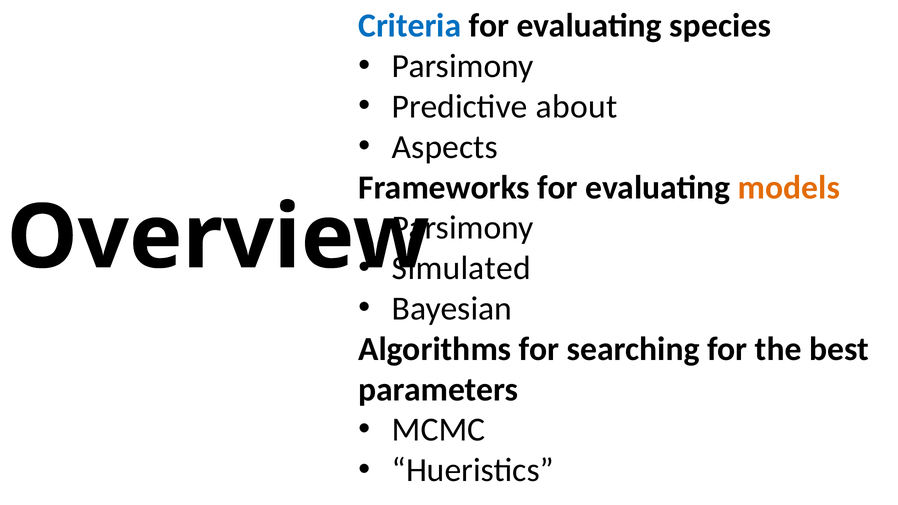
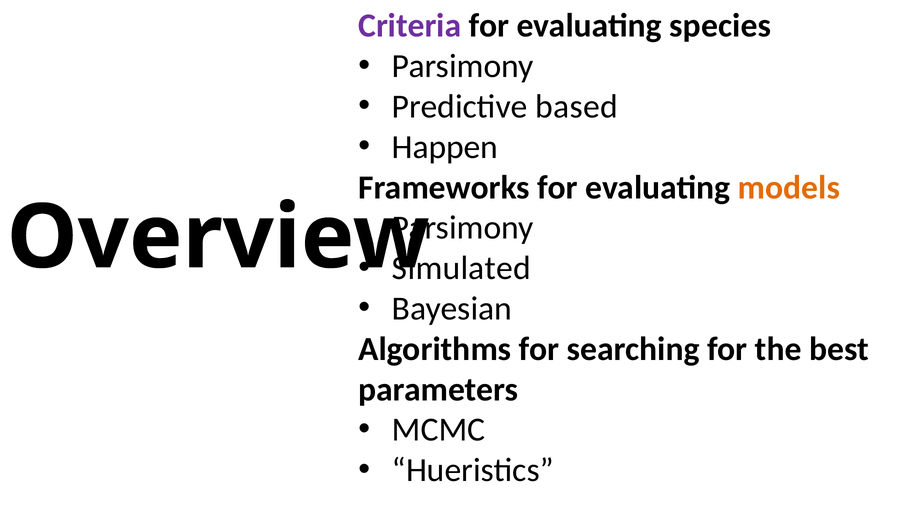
Criteria colour: blue -> purple (410, 26)
about: about -> based (576, 107)
Aspects: Aspects -> Happen (445, 147)
